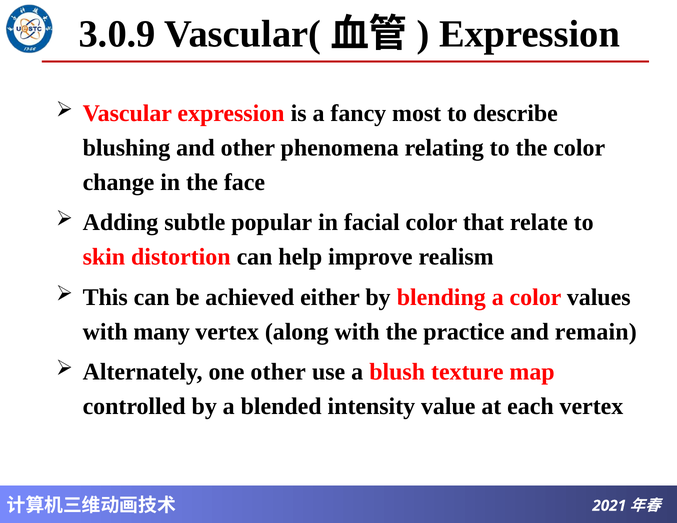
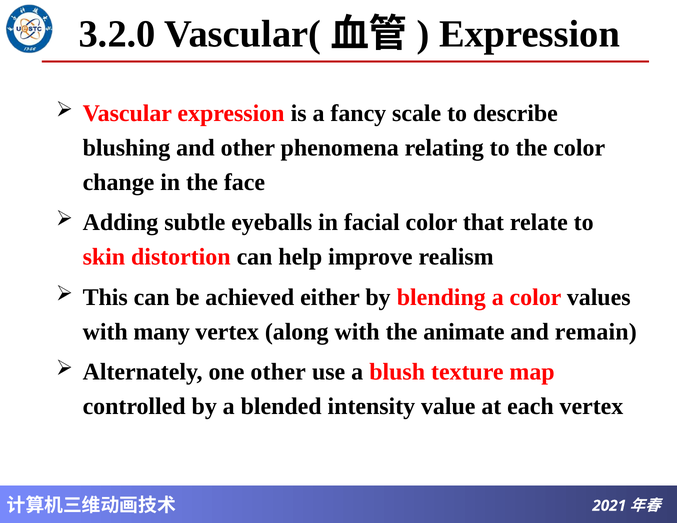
3.0.9: 3.0.9 -> 3.2.0 (117, 34)
most: most -> scale (417, 113)
popular: popular -> eyeballs (272, 222)
practice: practice -> animate (464, 332)
